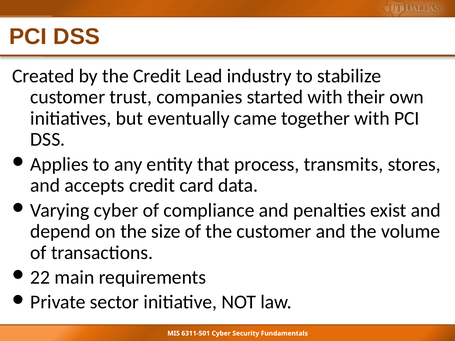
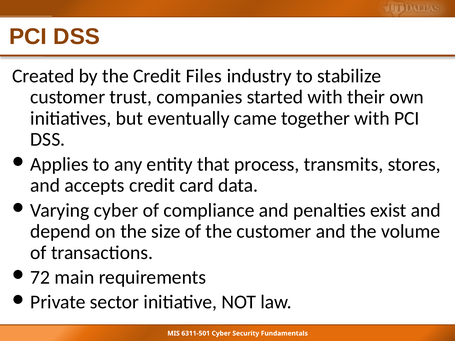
Lead: Lead -> Files (204, 76)
22: 22 -> 72 (40, 278)
